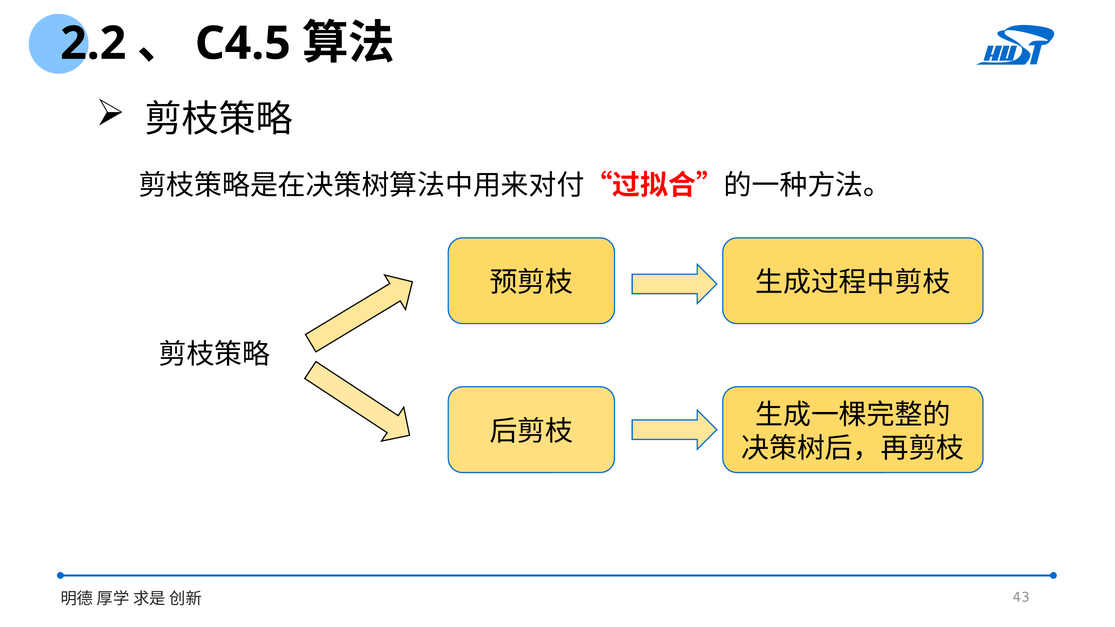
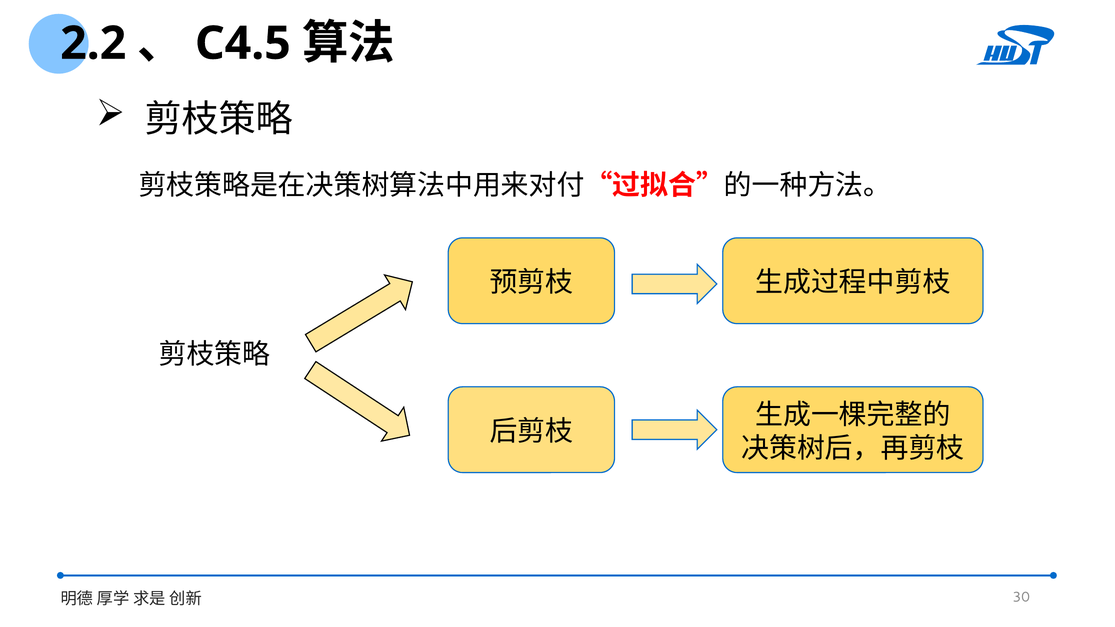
43: 43 -> 30 (1021, 597)
